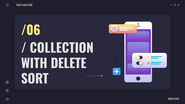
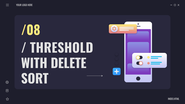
/06: /06 -> /08 (31, 31)
COLLECTION: COLLECTION -> THRESHOLD (62, 48)
